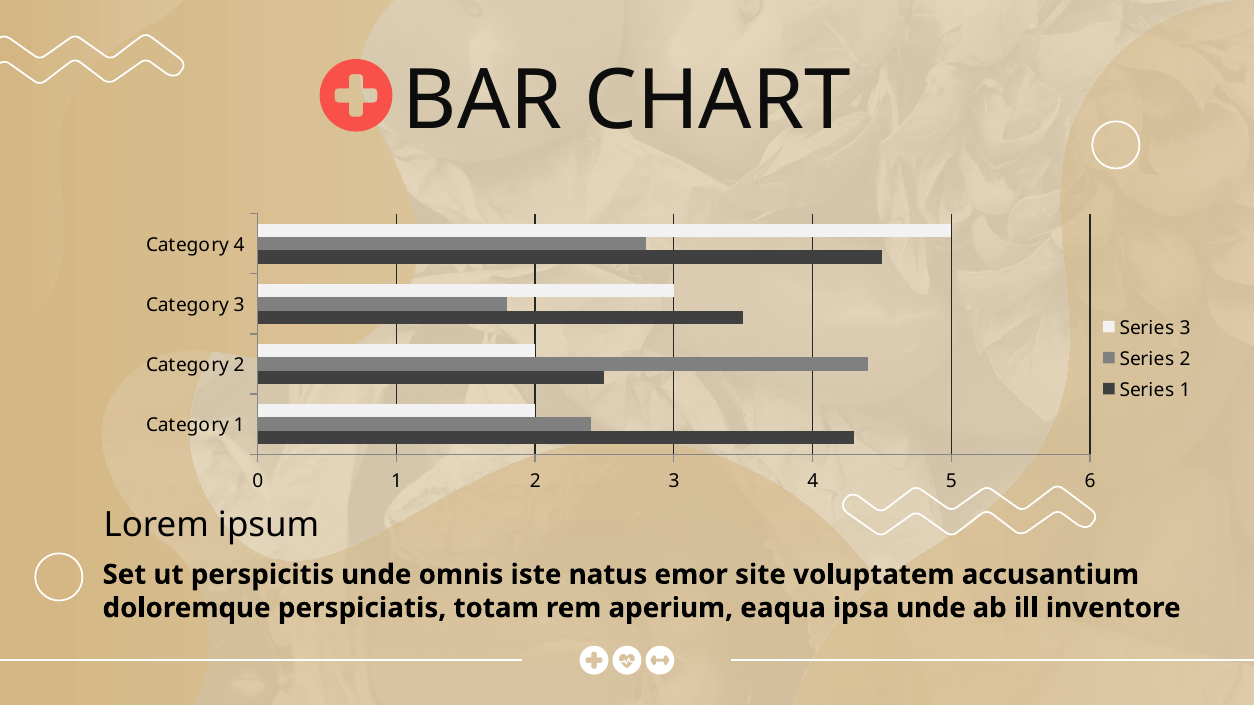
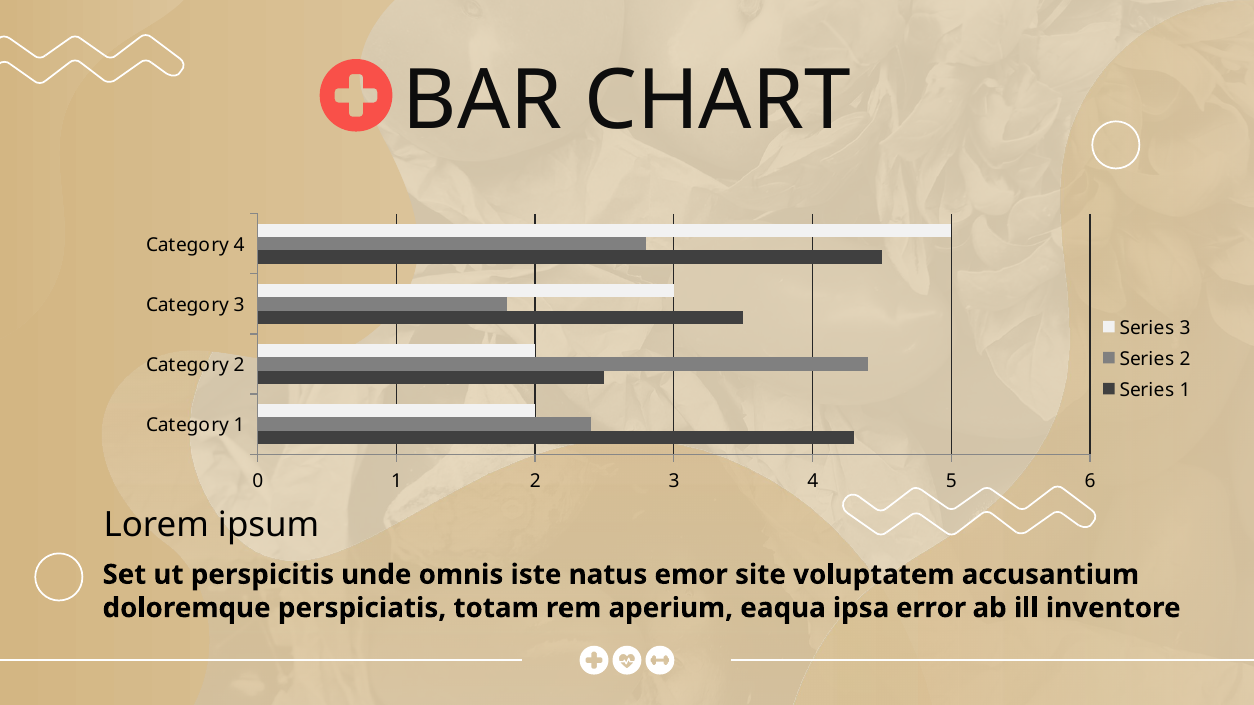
ipsa unde: unde -> error (931, 608)
